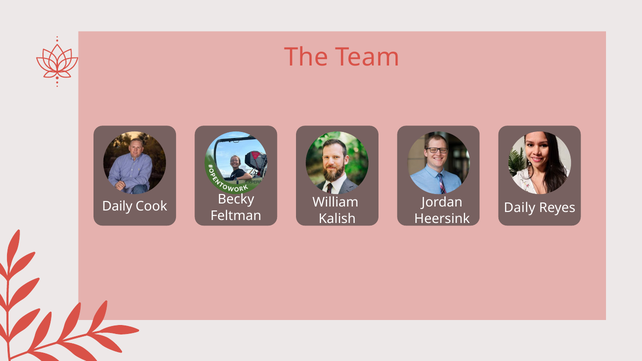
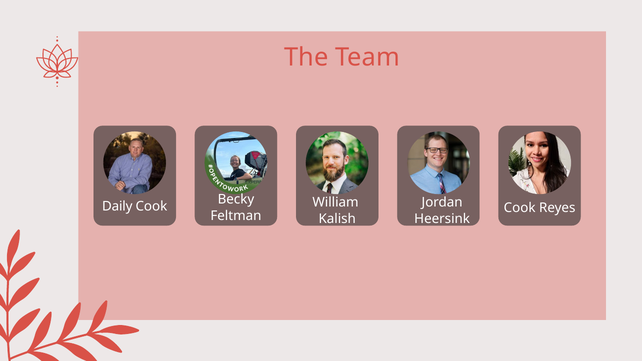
Daily: Daily -> Cook (520, 208)
